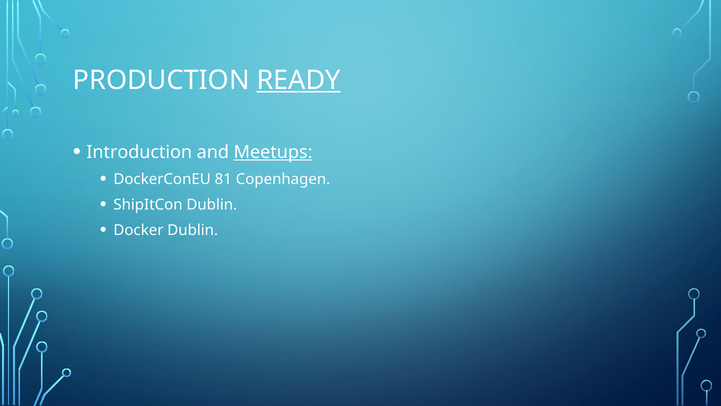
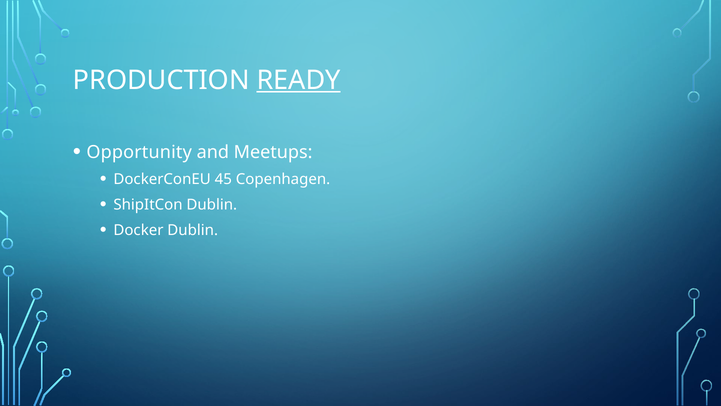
Introduction: Introduction -> Opportunity (139, 152)
Meetups underline: present -> none (273, 152)
81: 81 -> 45 (223, 179)
